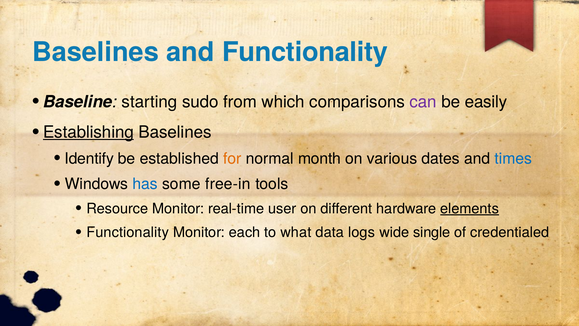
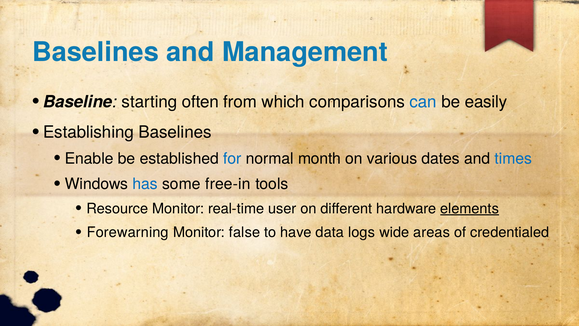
and Functionality: Functionality -> Management (305, 52)
sudo: sudo -> often (200, 102)
can colour: purple -> blue (423, 102)
Establishing underline: present -> none (88, 132)
Identify: Identify -> Enable (89, 158)
for colour: orange -> blue (232, 158)
Functionality: Functionality -> Forewarning (128, 232)
each: each -> false (245, 232)
what: what -> have (296, 232)
single: single -> areas (432, 232)
